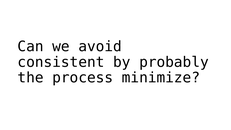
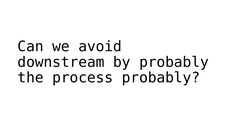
consistent: consistent -> downstream (61, 62)
process minimize: minimize -> probably (161, 78)
